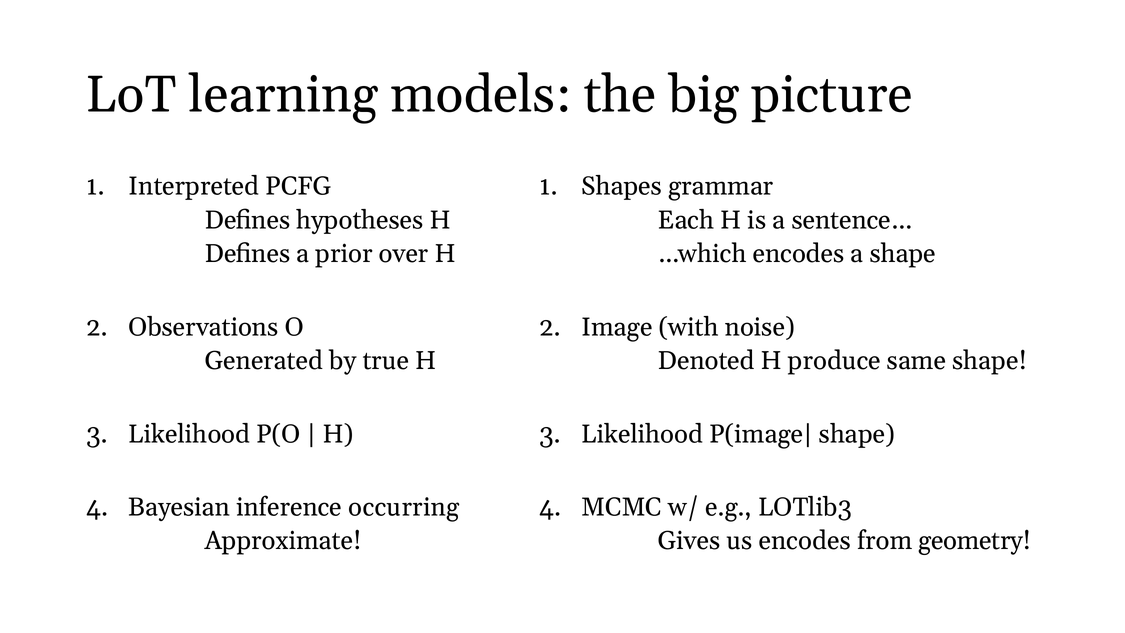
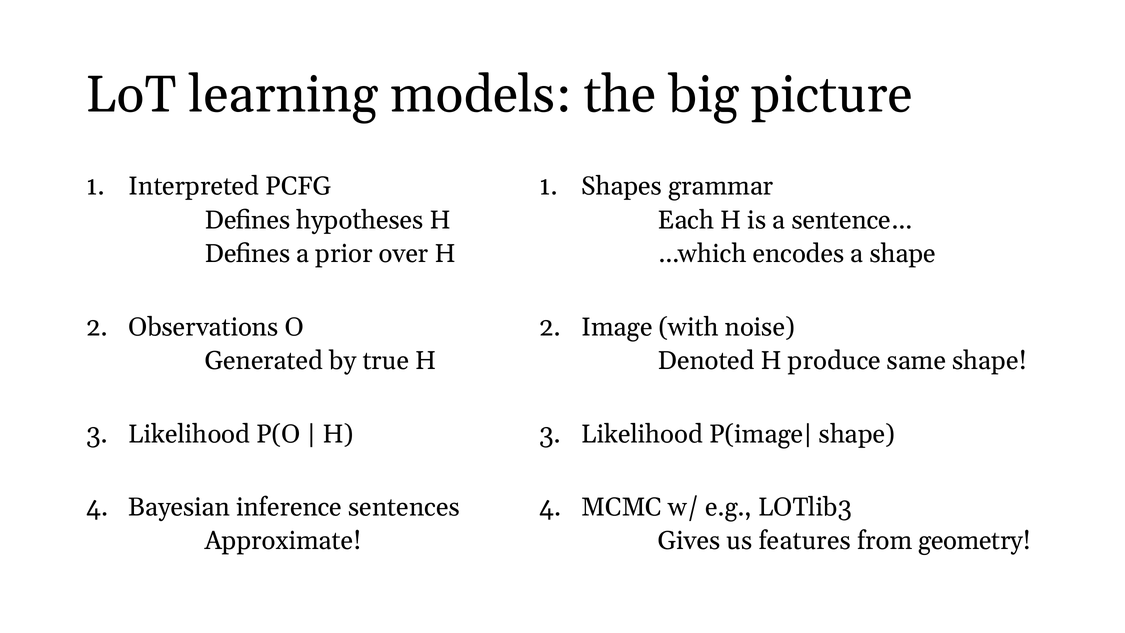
occurring: occurring -> sentences (404, 507)
us encodes: encodes -> features (805, 541)
